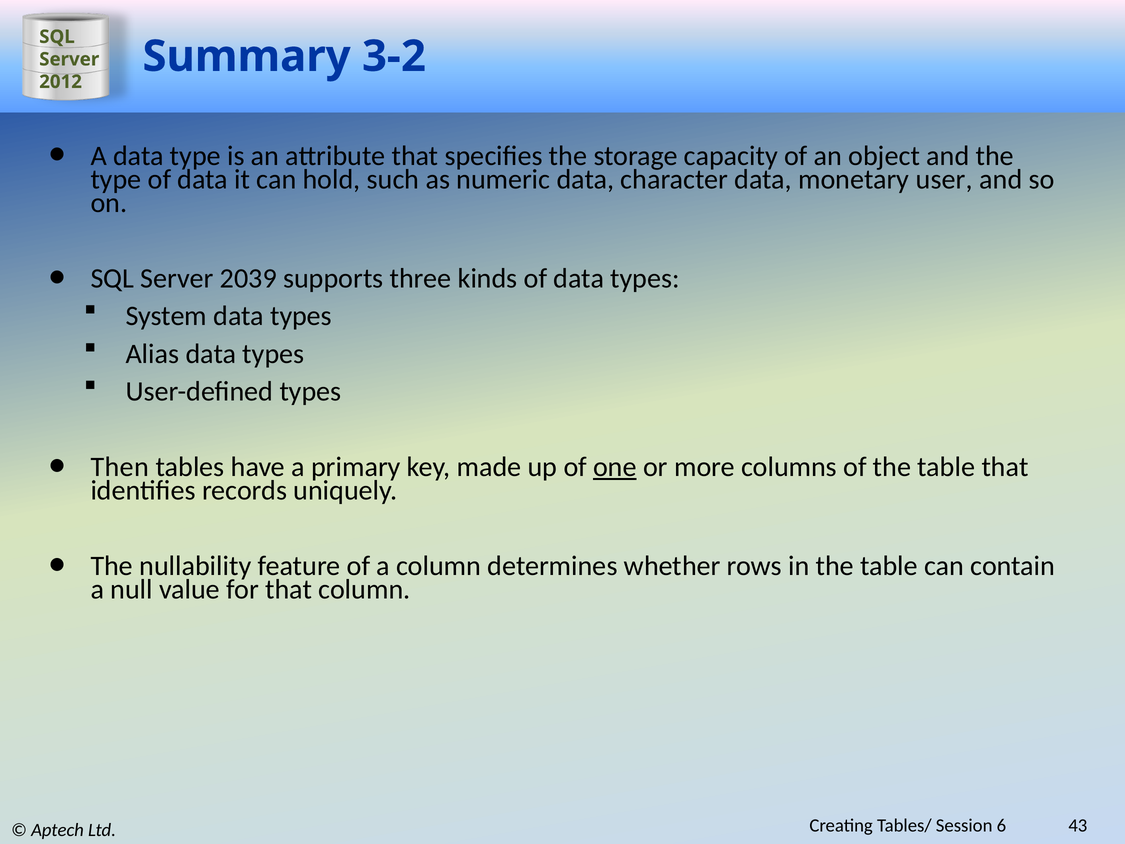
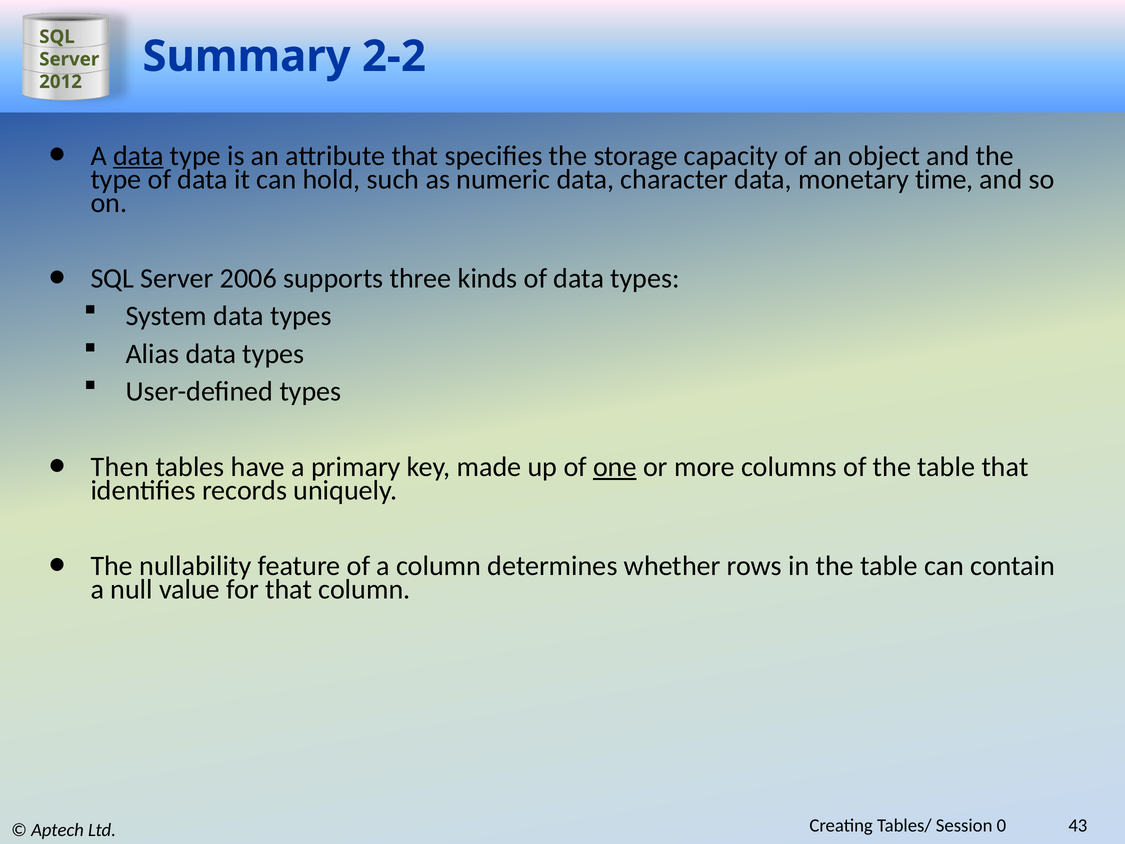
3-2: 3-2 -> 2-2 (394, 56)
data underline: none -> present (138, 156)
user: user -> time (944, 179)
2039: 2039 -> 2006 (248, 278)
6: 6 -> 0 (1001, 825)
